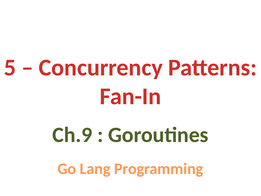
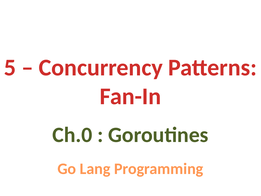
Ch.9: Ch.9 -> Ch.0 (72, 135)
